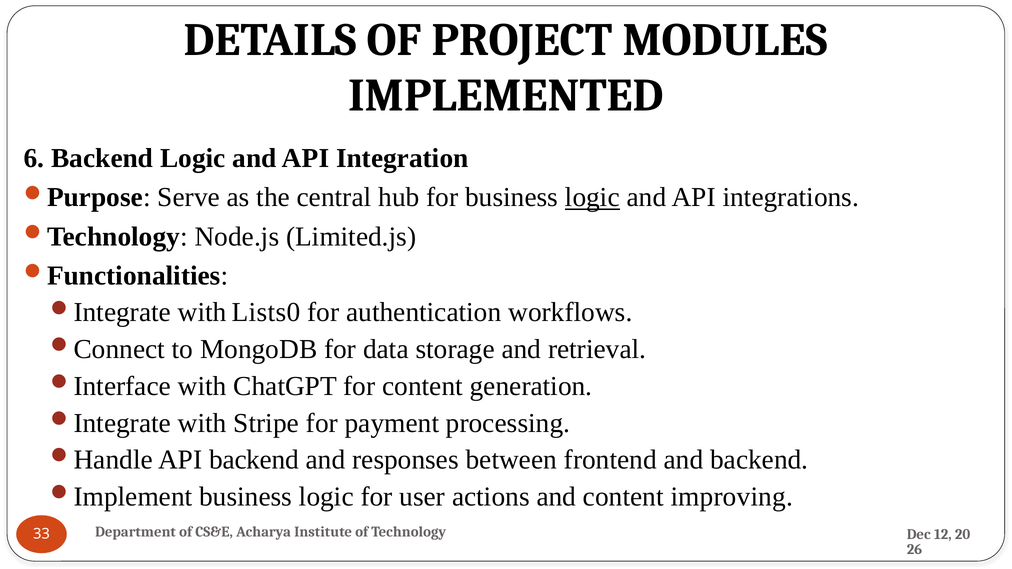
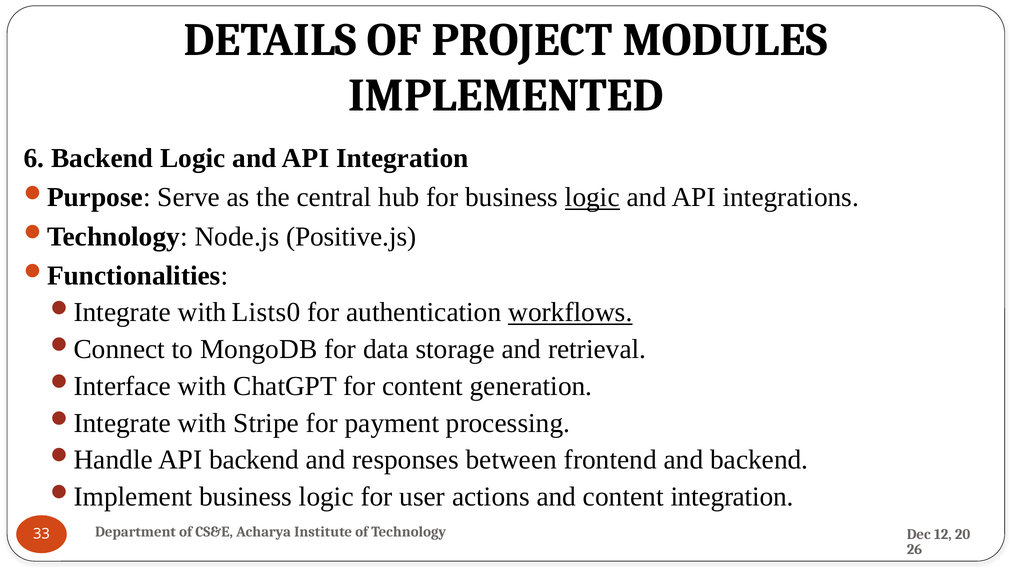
Limited.js: Limited.js -> Positive.js (351, 237)
workflows underline: none -> present (570, 313)
content improving: improving -> integration (732, 497)
